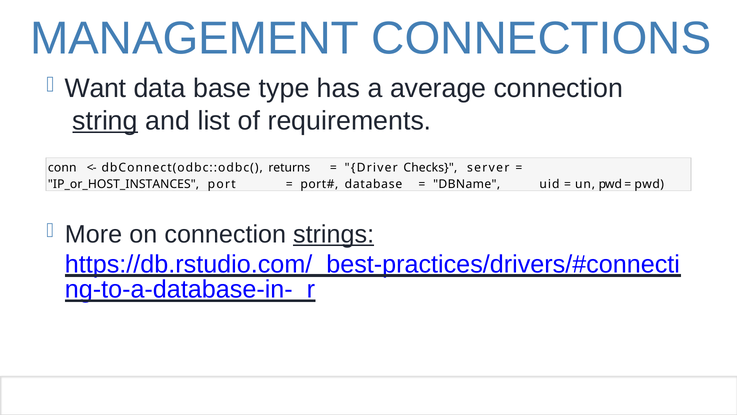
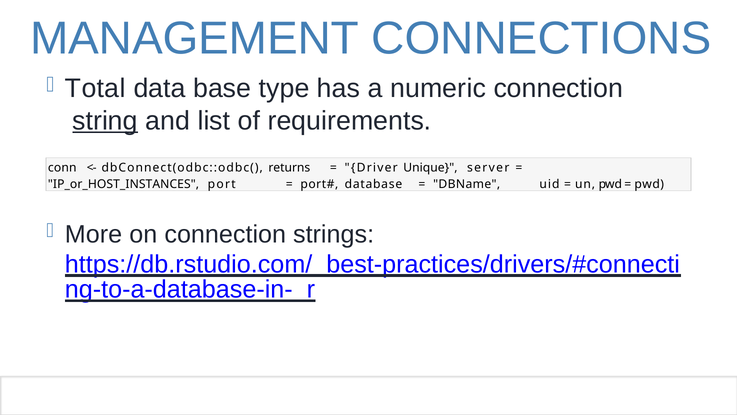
Want: Want -> Total (95, 89)
average: average -> numeric (438, 89)
Checks: Checks -> Unique (430, 168)
strings underline: present -> none (334, 234)
